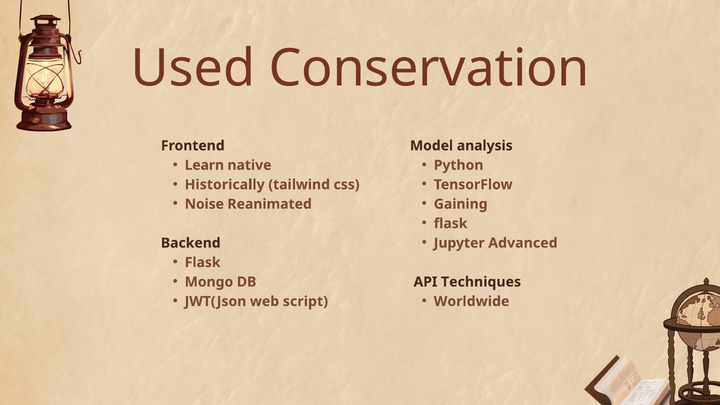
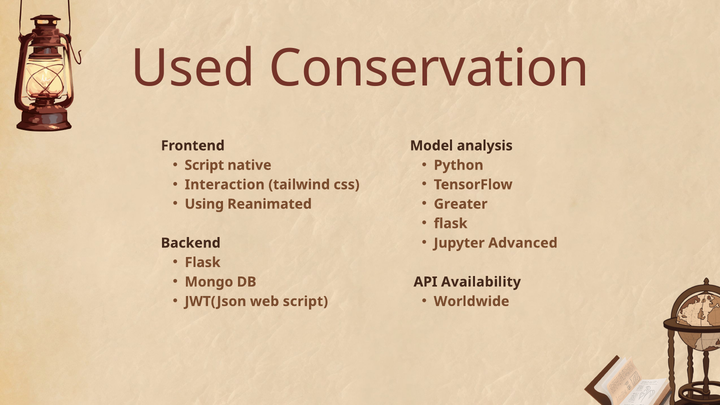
Learn: Learn -> Script (204, 165)
Historically: Historically -> Interaction (225, 185)
Noise: Noise -> Using (204, 204)
Gaining: Gaining -> Greater (461, 204)
Techniques: Techniques -> Availability (481, 282)
